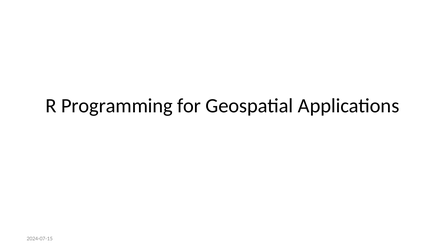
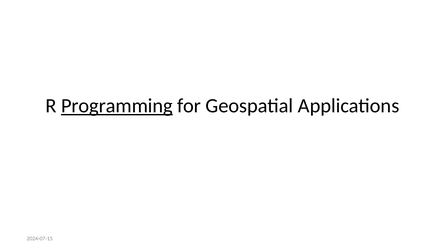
Programming underline: none -> present (117, 106)
